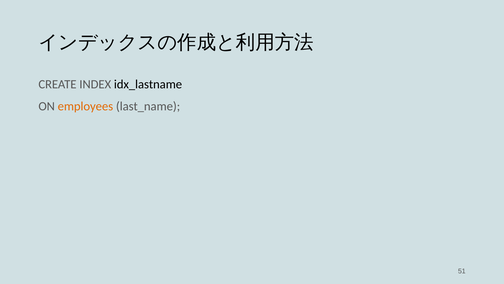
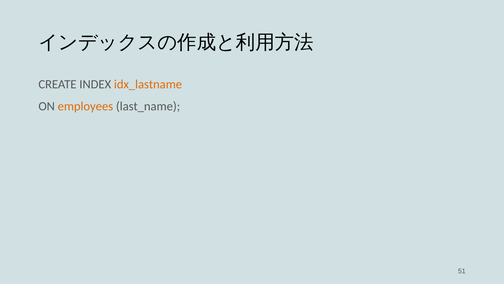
idx_lastname colour: black -> orange (148, 84)
